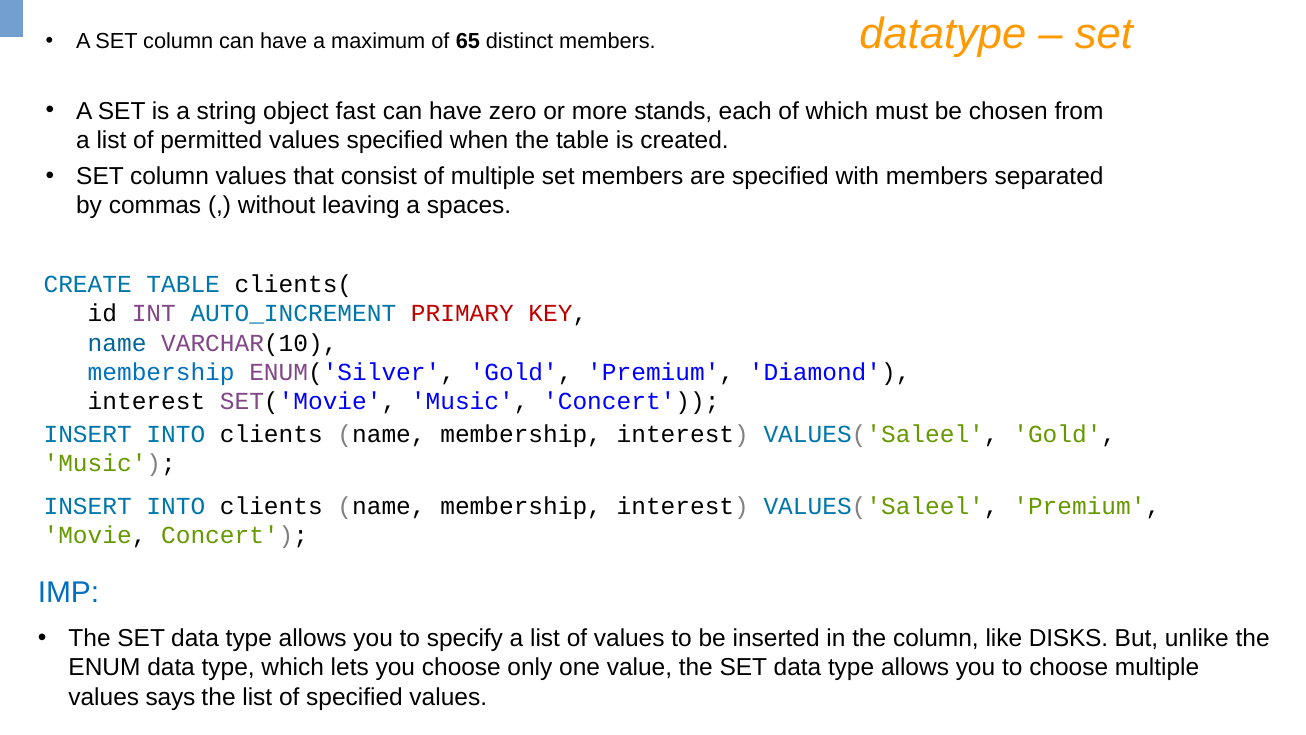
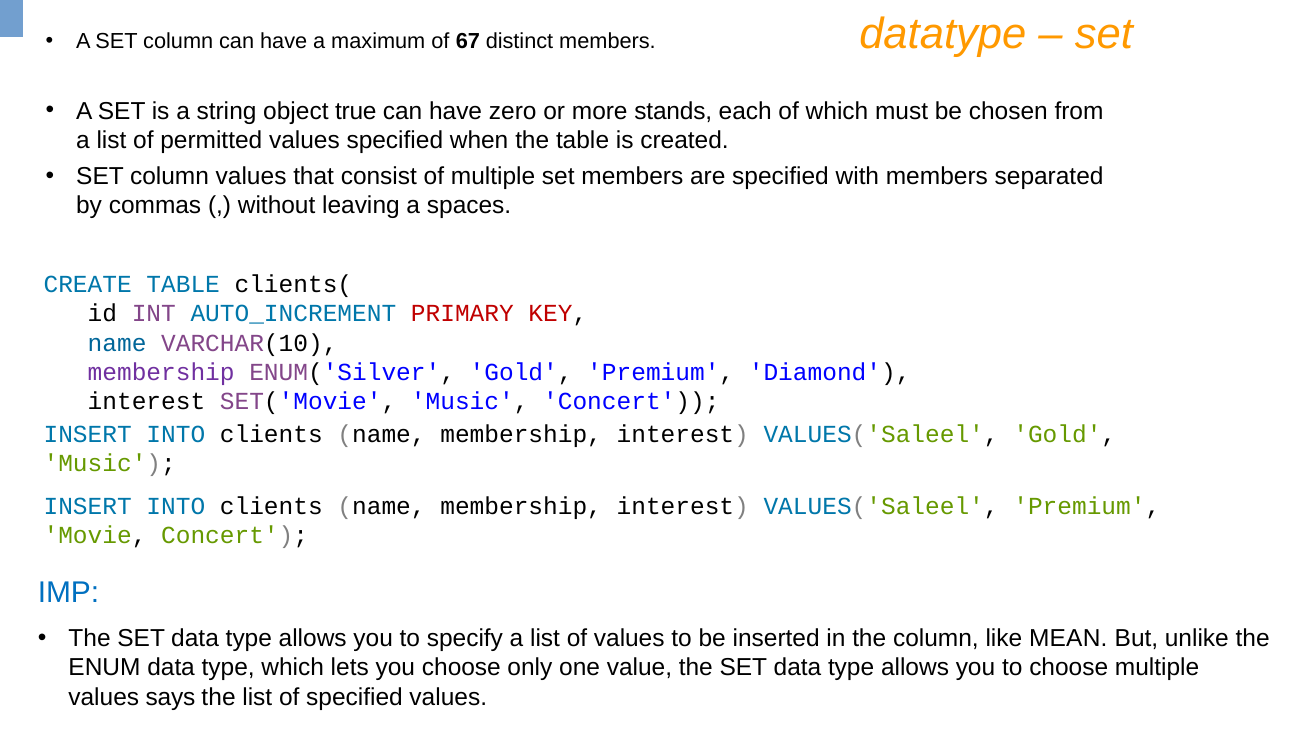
65: 65 -> 67 (468, 41)
fast: fast -> true (356, 111)
membership colour: blue -> purple (161, 372)
DISKS: DISKS -> MEAN (1068, 638)
